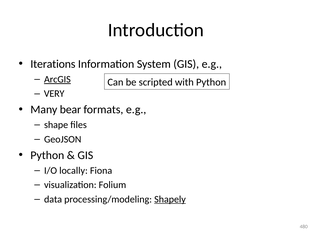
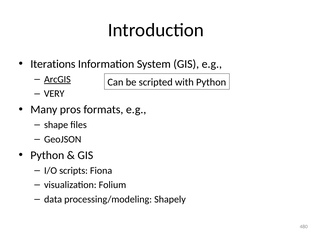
bear: bear -> pros (70, 110)
locally: locally -> scripts (74, 171)
Shapely underline: present -> none (170, 199)
